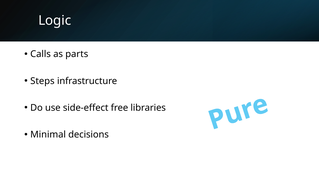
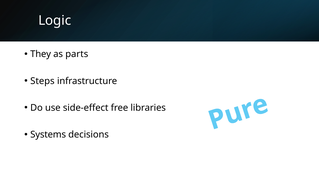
Calls: Calls -> They (41, 54)
Minimal: Minimal -> Systems (48, 134)
